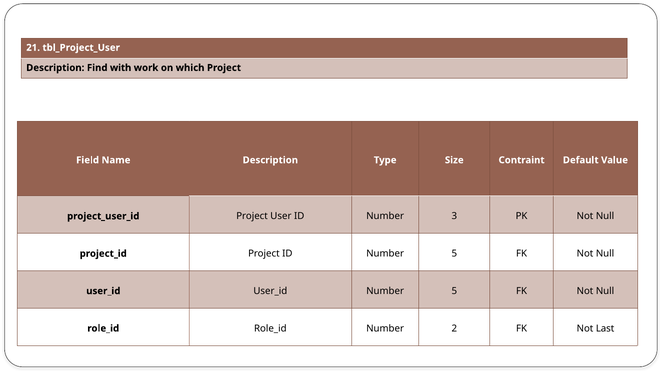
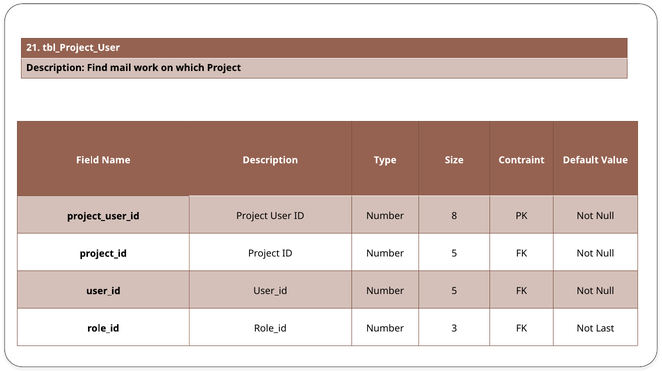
with: with -> mail (121, 68)
3: 3 -> 8 (454, 216)
2: 2 -> 3 (454, 329)
